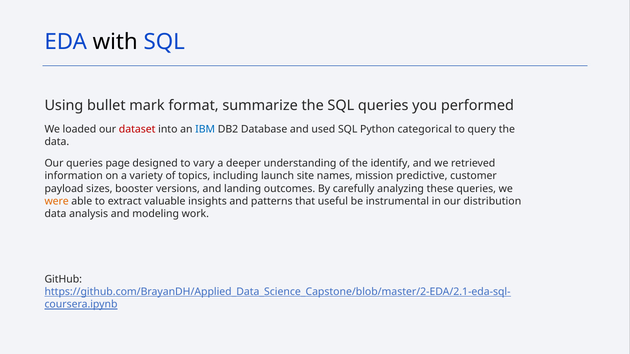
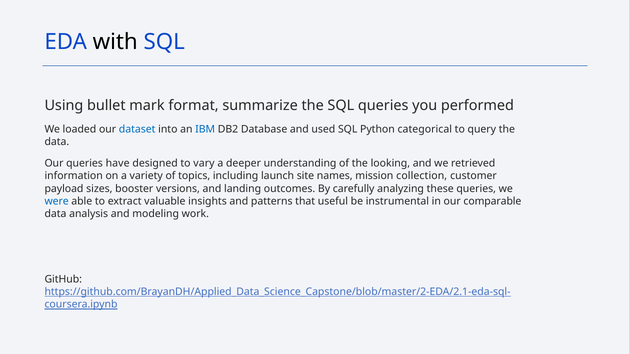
dataset colour: red -> blue (137, 129)
page: page -> have (118, 164)
identify: identify -> looking (390, 164)
predictive: predictive -> collection (422, 176)
were colour: orange -> blue (57, 201)
distribution: distribution -> comparable (492, 201)
